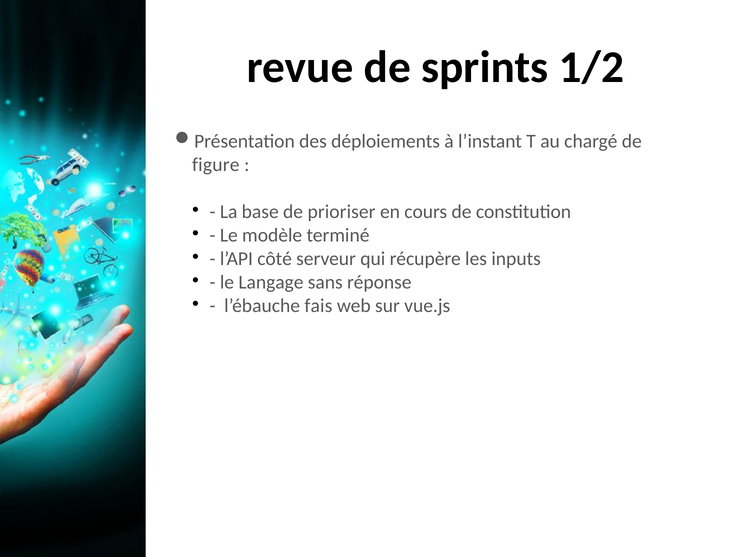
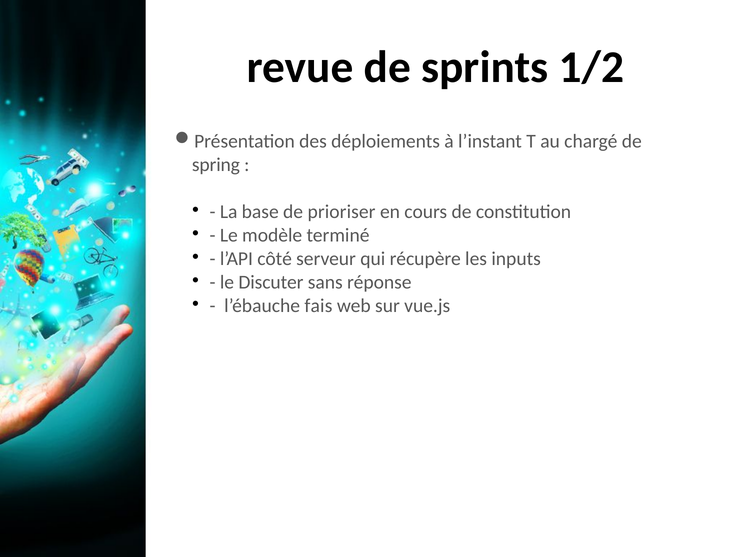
figure: figure -> spring (216, 165)
Langage: Langage -> Discuter (271, 282)
